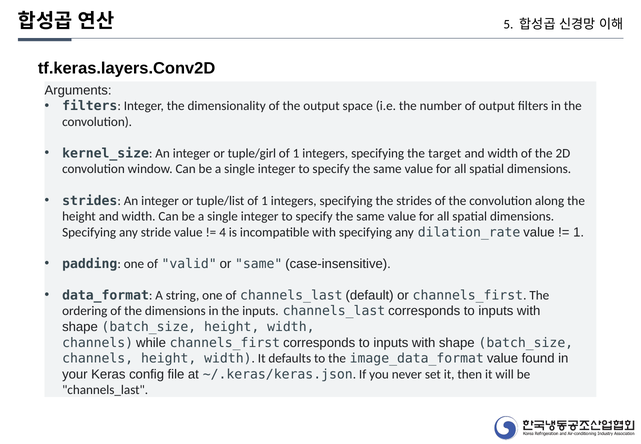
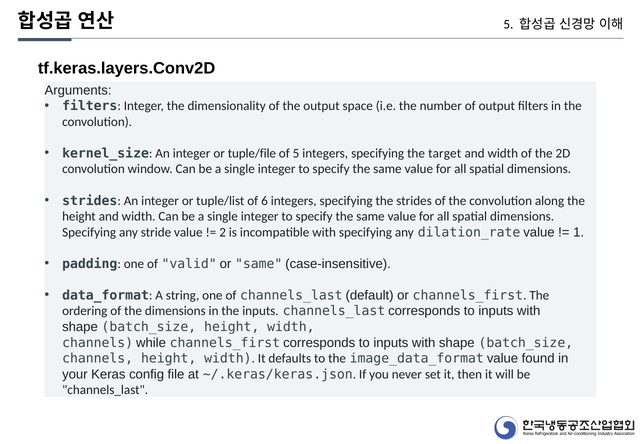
tuple/girl: tuple/girl -> tuple/file (252, 153)
1: 1 -> 5 (296, 153)
tuple/list of 1: 1 -> 6 (265, 201)
4: 4 -> 2 (223, 232)
